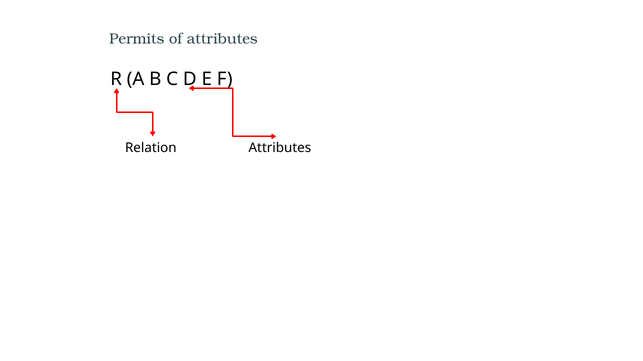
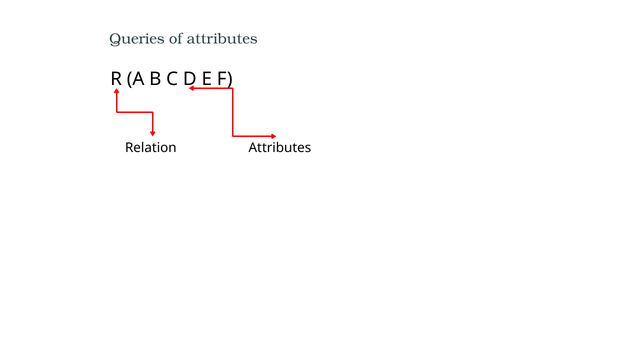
Permits: Permits -> Queries (137, 39)
